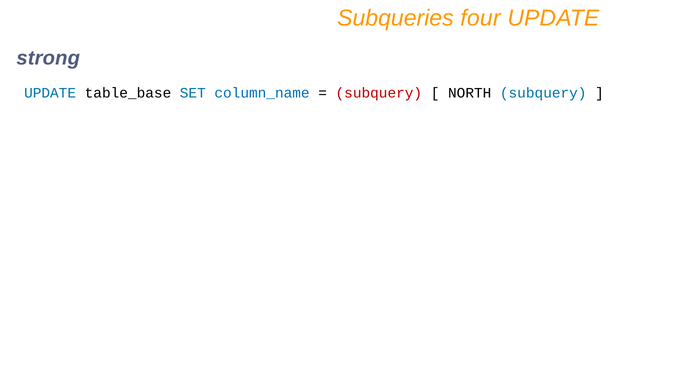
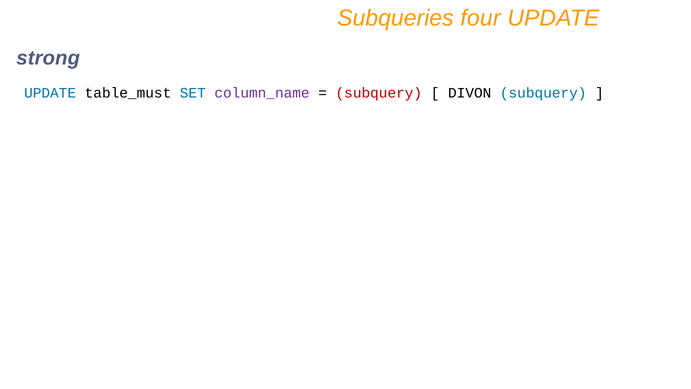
table_base: table_base -> table_must (128, 93)
column_name colour: blue -> purple (262, 93)
NORTH: NORTH -> DIVON (470, 93)
